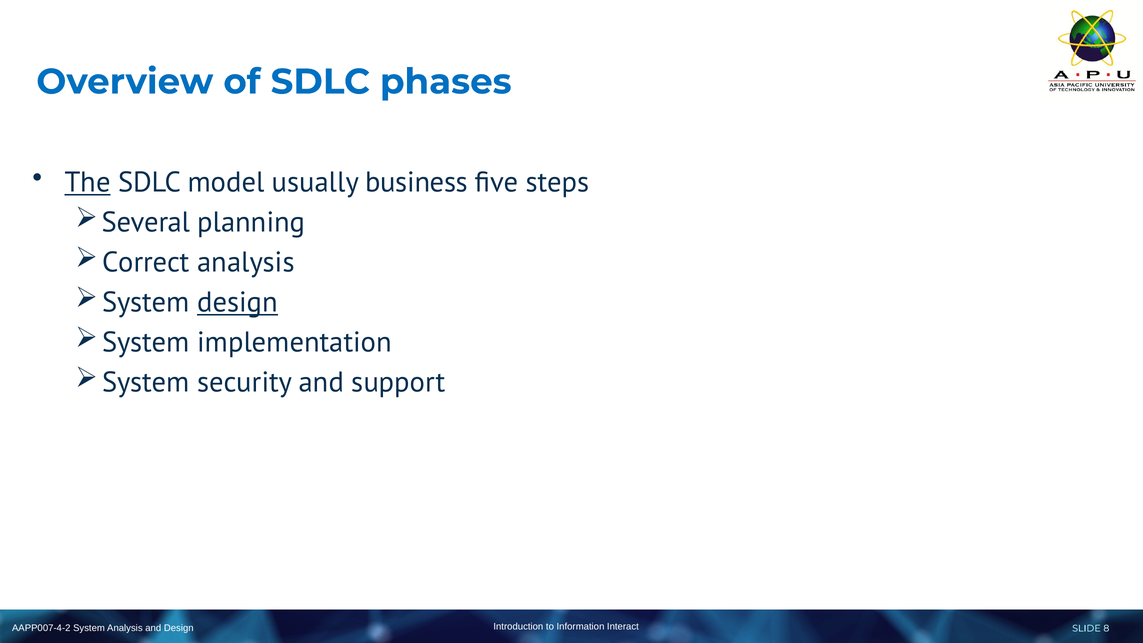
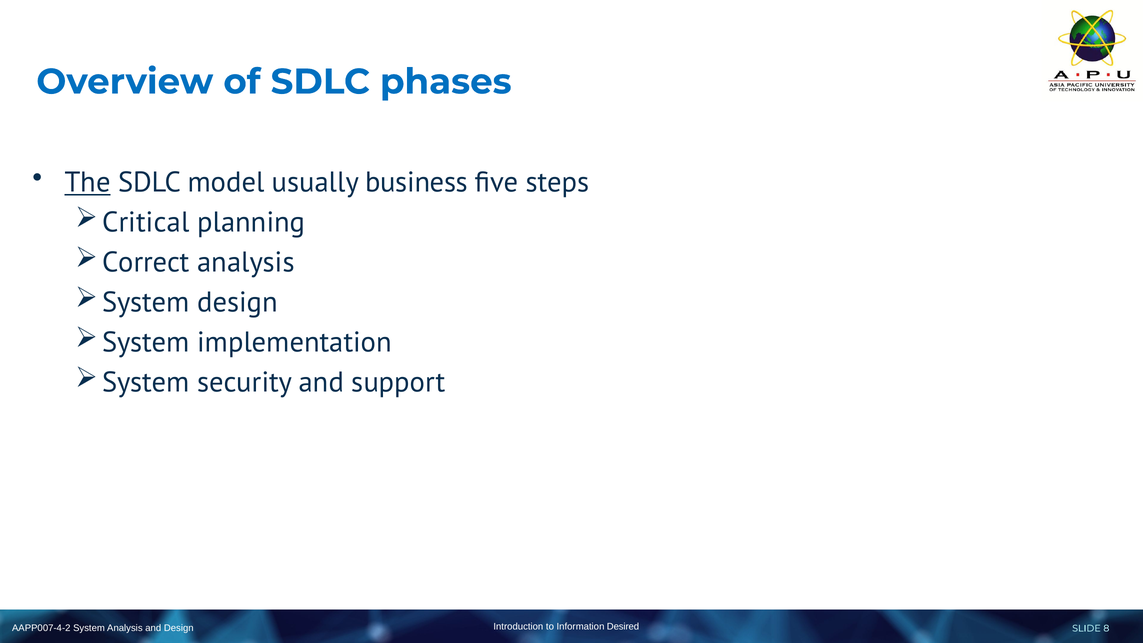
Several: Several -> Critical (146, 223)
design underline: present -> none (238, 303)
Interact: Interact -> Desired (623, 627)
